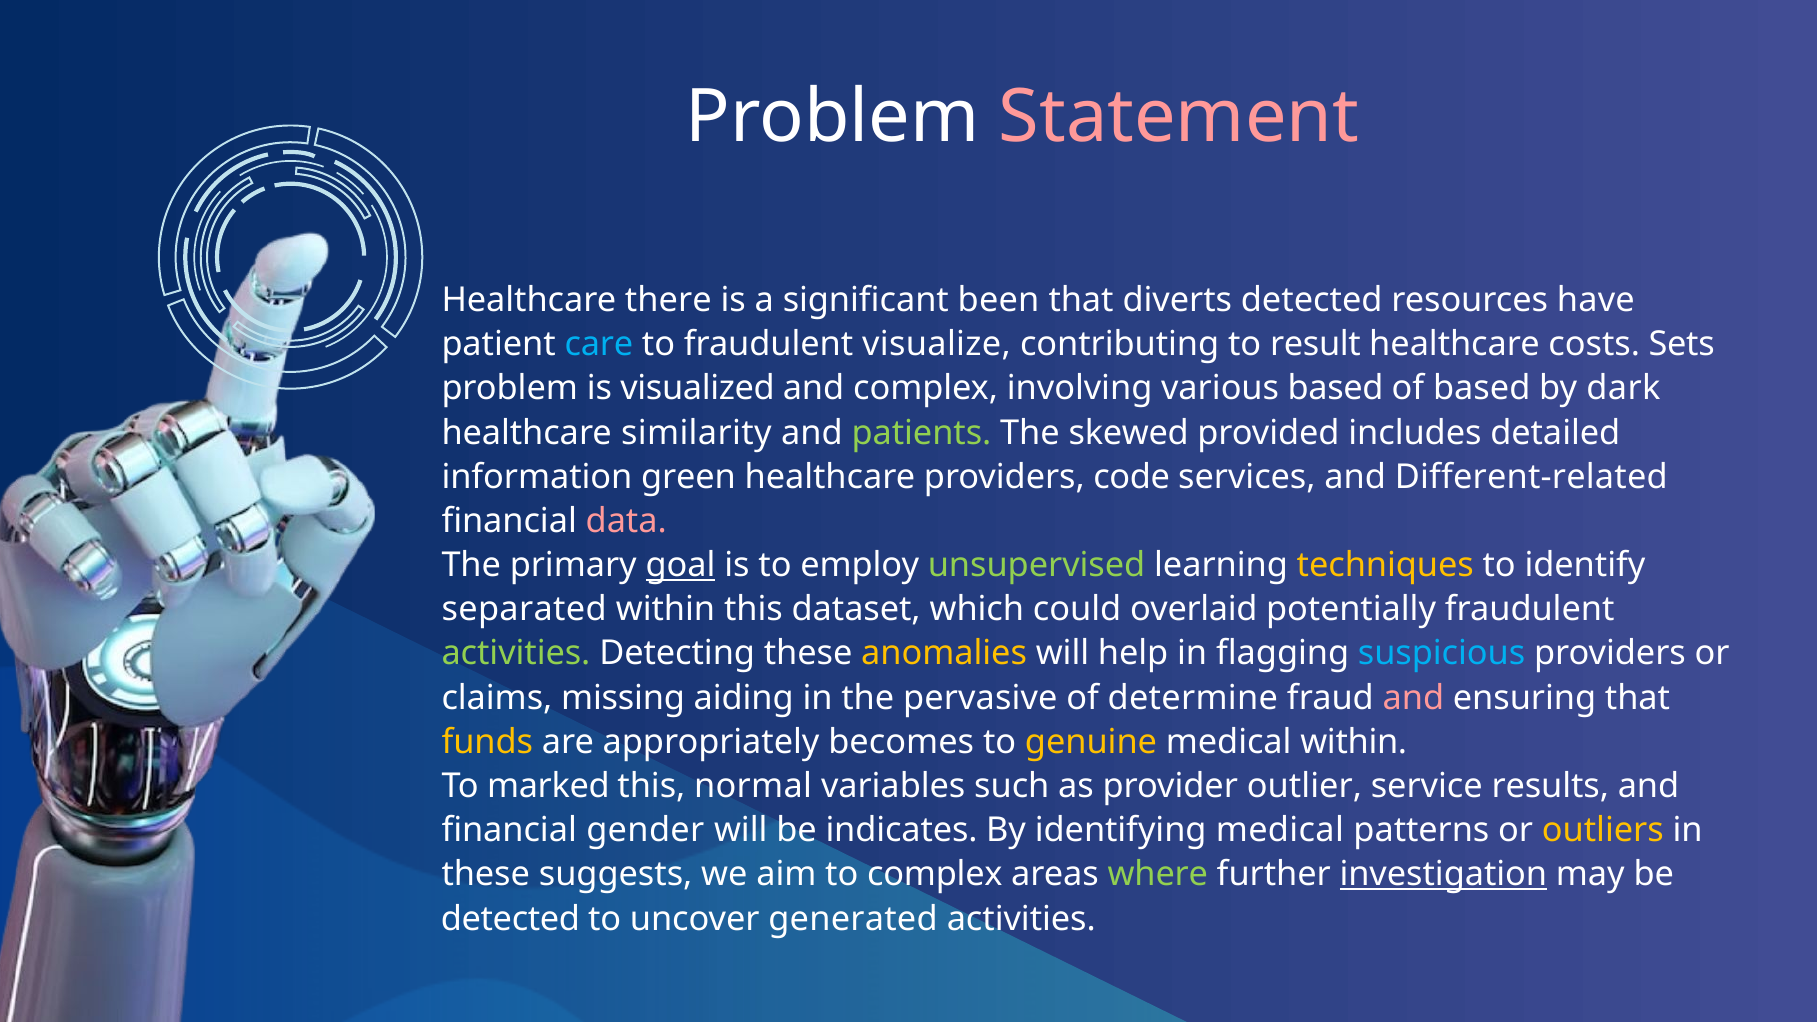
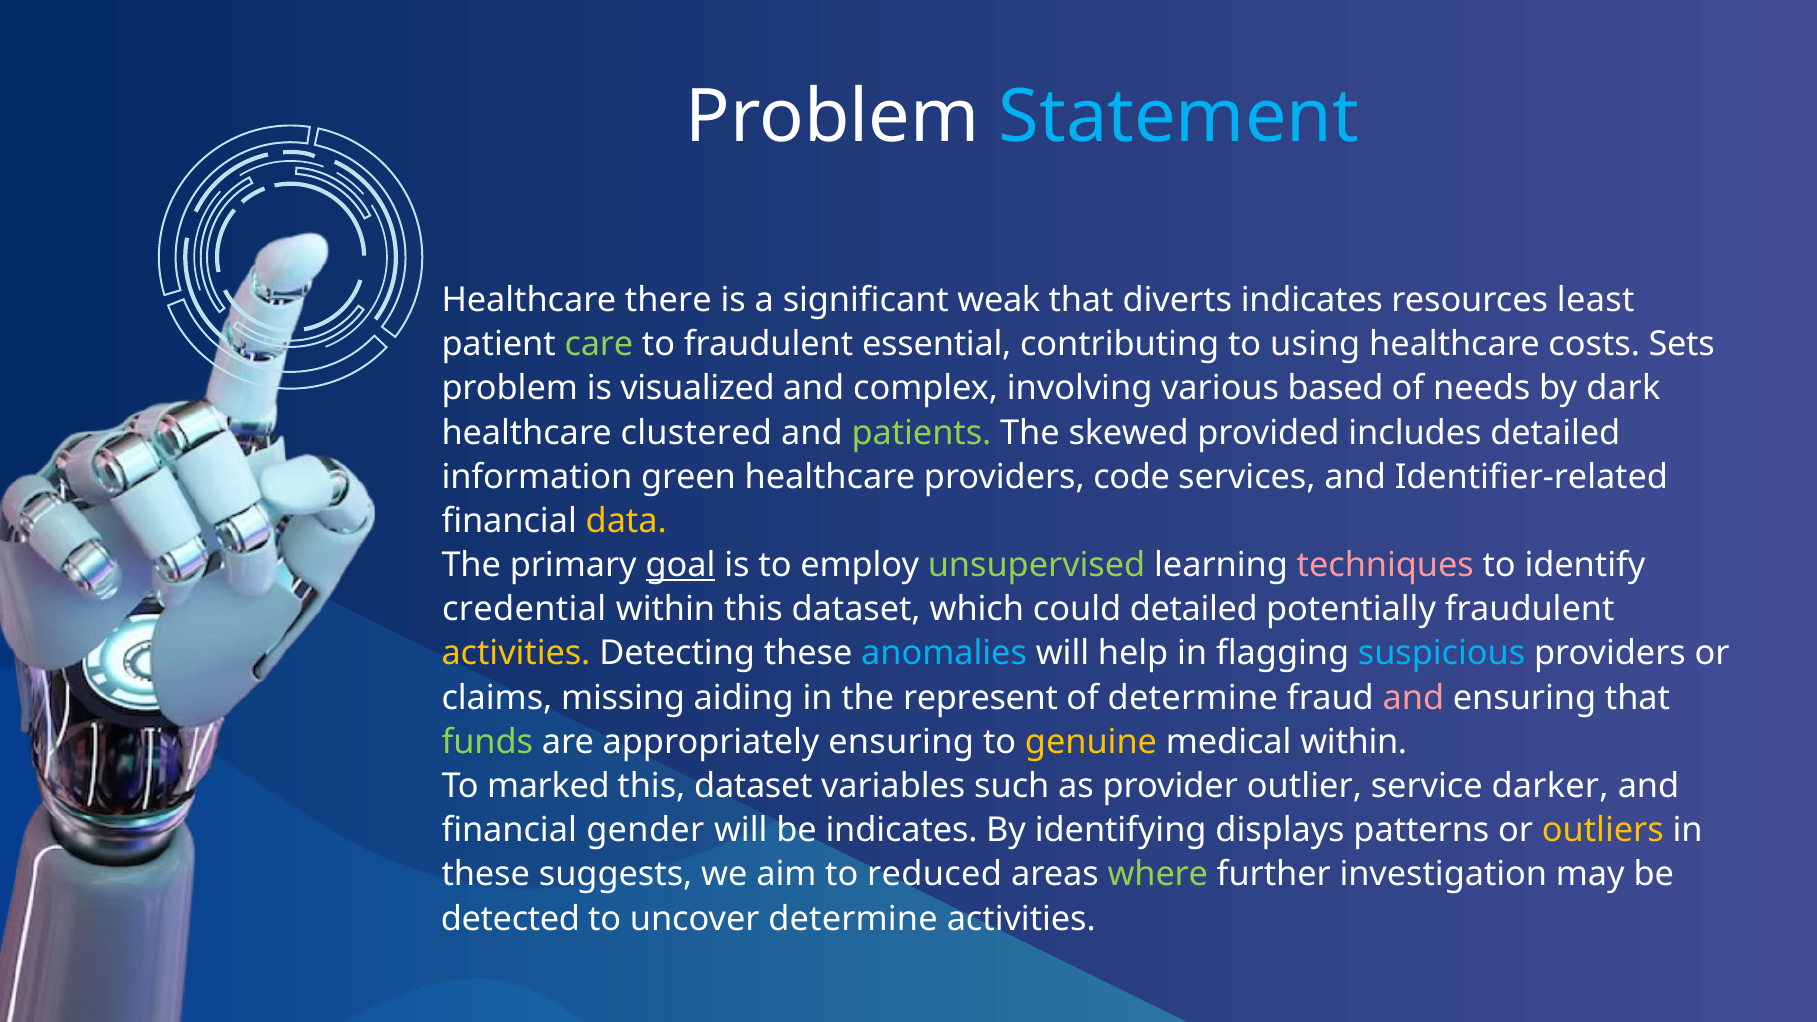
Statement colour: pink -> light blue (1179, 117)
been: been -> weak (999, 300)
diverts detected: detected -> indicates (1312, 300)
have: have -> least (1596, 300)
care colour: light blue -> light green (599, 344)
visualize: visualize -> essential (937, 344)
result: result -> using (1315, 344)
of based: based -> needs (1482, 389)
similarity: similarity -> clustered (696, 433)
Different-related: Different-related -> Identifier-related (1531, 477)
data colour: pink -> yellow (626, 521)
techniques colour: yellow -> pink (1385, 565)
separated: separated -> credential (524, 610)
could overlaid: overlaid -> detailed (1194, 610)
activities colour: light green -> yellow (516, 654)
anomalies colour: yellow -> light blue (944, 654)
pervasive: pervasive -> represent (981, 698)
funds colour: yellow -> light green (487, 742)
appropriately becomes: becomes -> ensuring (901, 742)
normal: normal -> dataset (753, 786)
results: results -> darker (1550, 786)
identifying medical: medical -> displays (1280, 830)
to complex: complex -> reduced (935, 875)
investigation underline: present -> none (1443, 875)
uncover generated: generated -> determine (853, 919)
